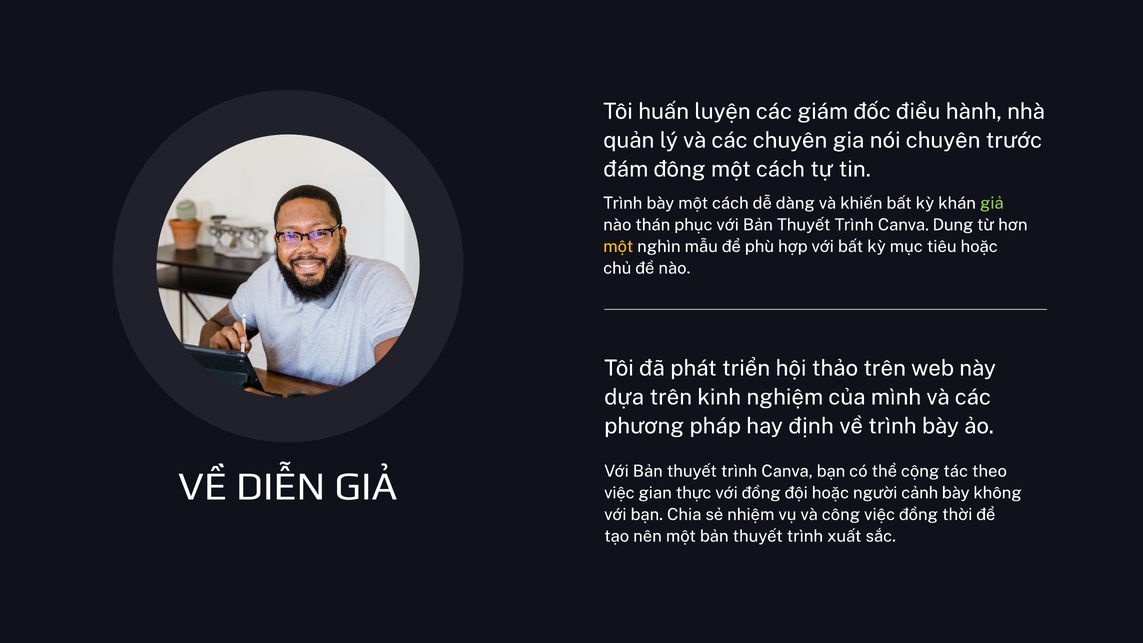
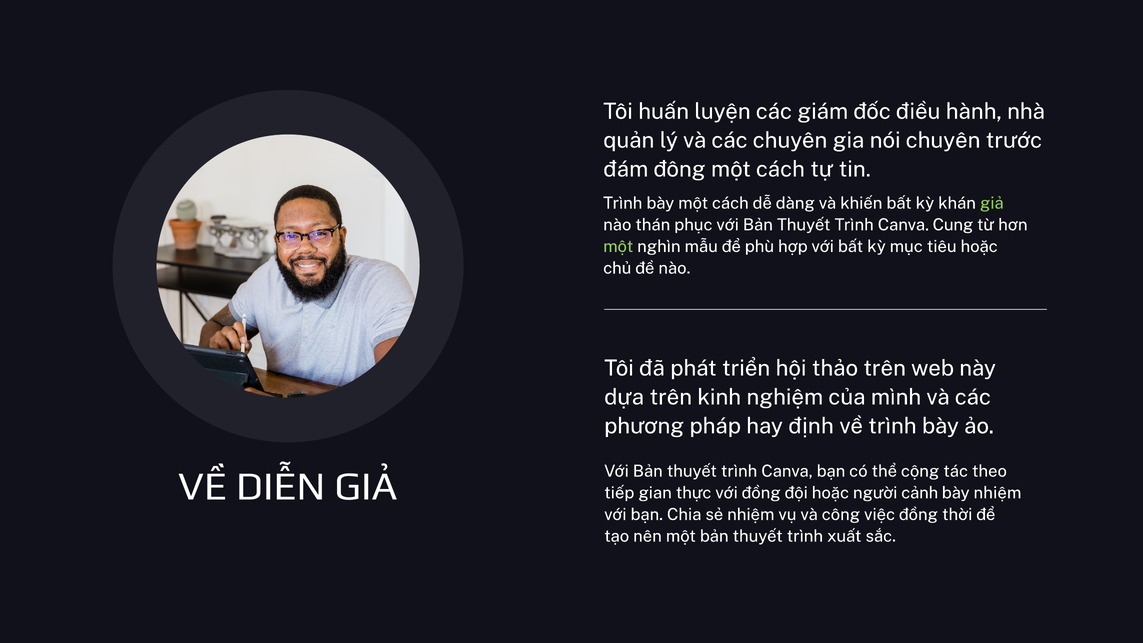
Dung: Dung -> Cung (953, 225)
một colour: yellow -> light green (618, 246)
việc: việc -> tiếp (619, 493)
bày không: không -> nhiệm (997, 493)
